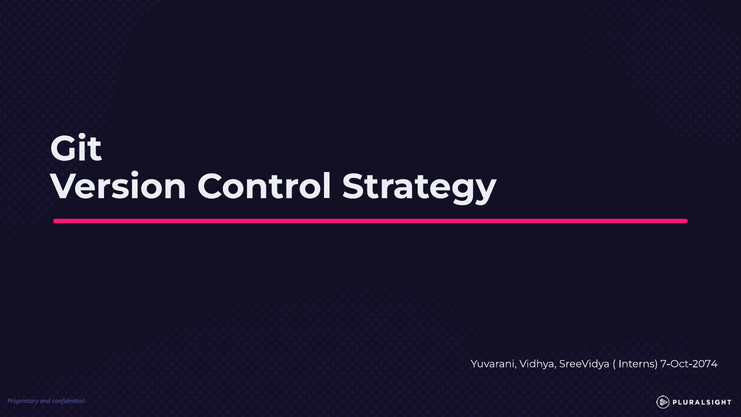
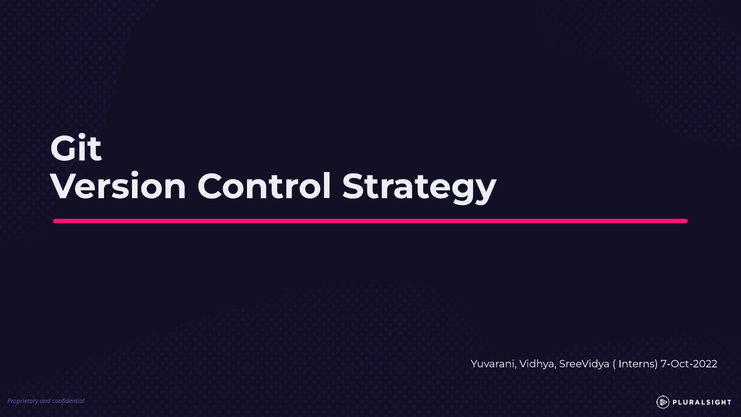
7-Oct-2074: 7-Oct-2074 -> 7-Oct-2022 (689, 364)
